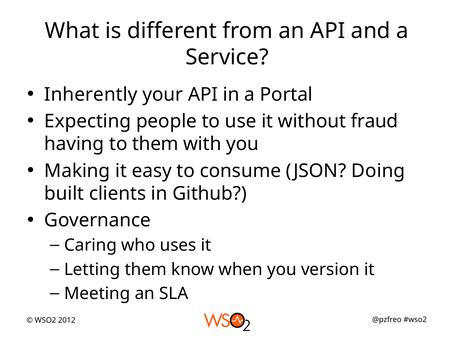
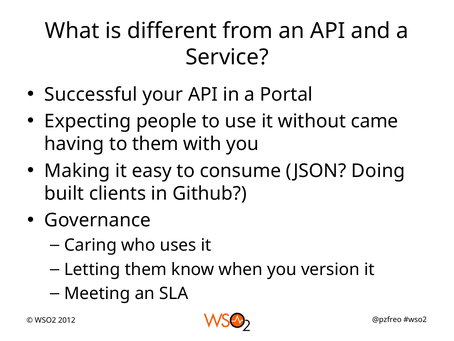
Inherently: Inherently -> Successful (91, 94)
fraud: fraud -> came (375, 121)
